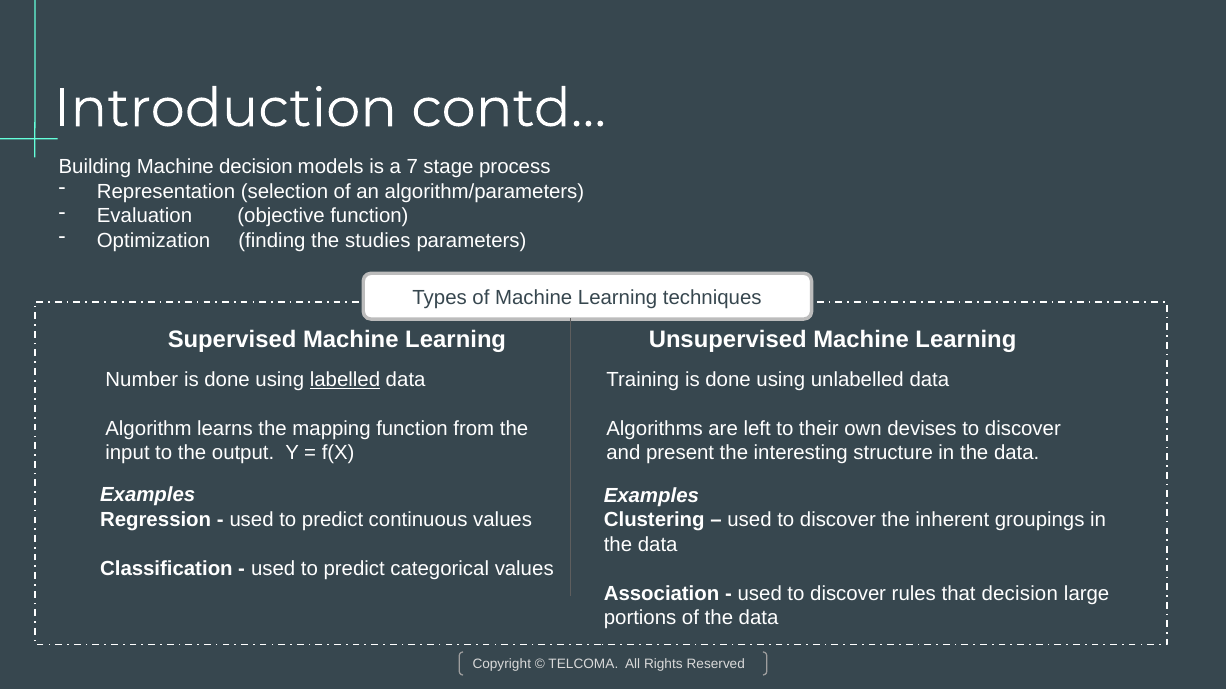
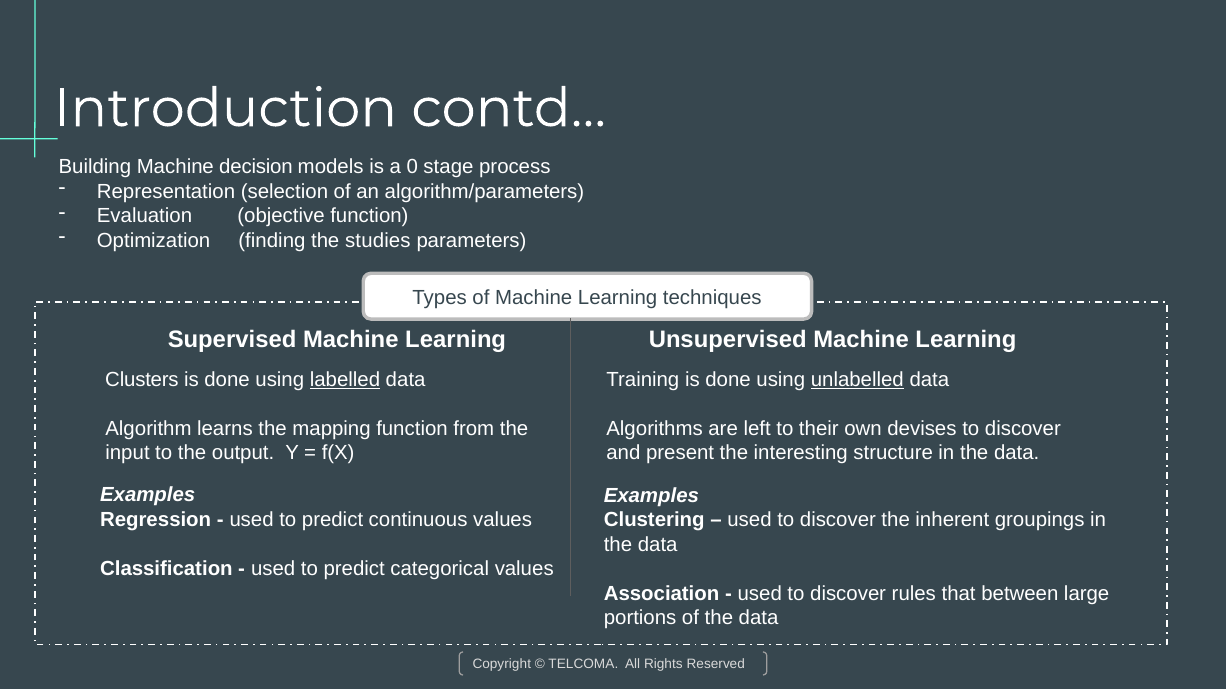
7: 7 -> 0 (412, 167)
Number: Number -> Clusters (142, 380)
unlabelled underline: none -> present (857, 380)
that decision: decision -> between (1020, 594)
